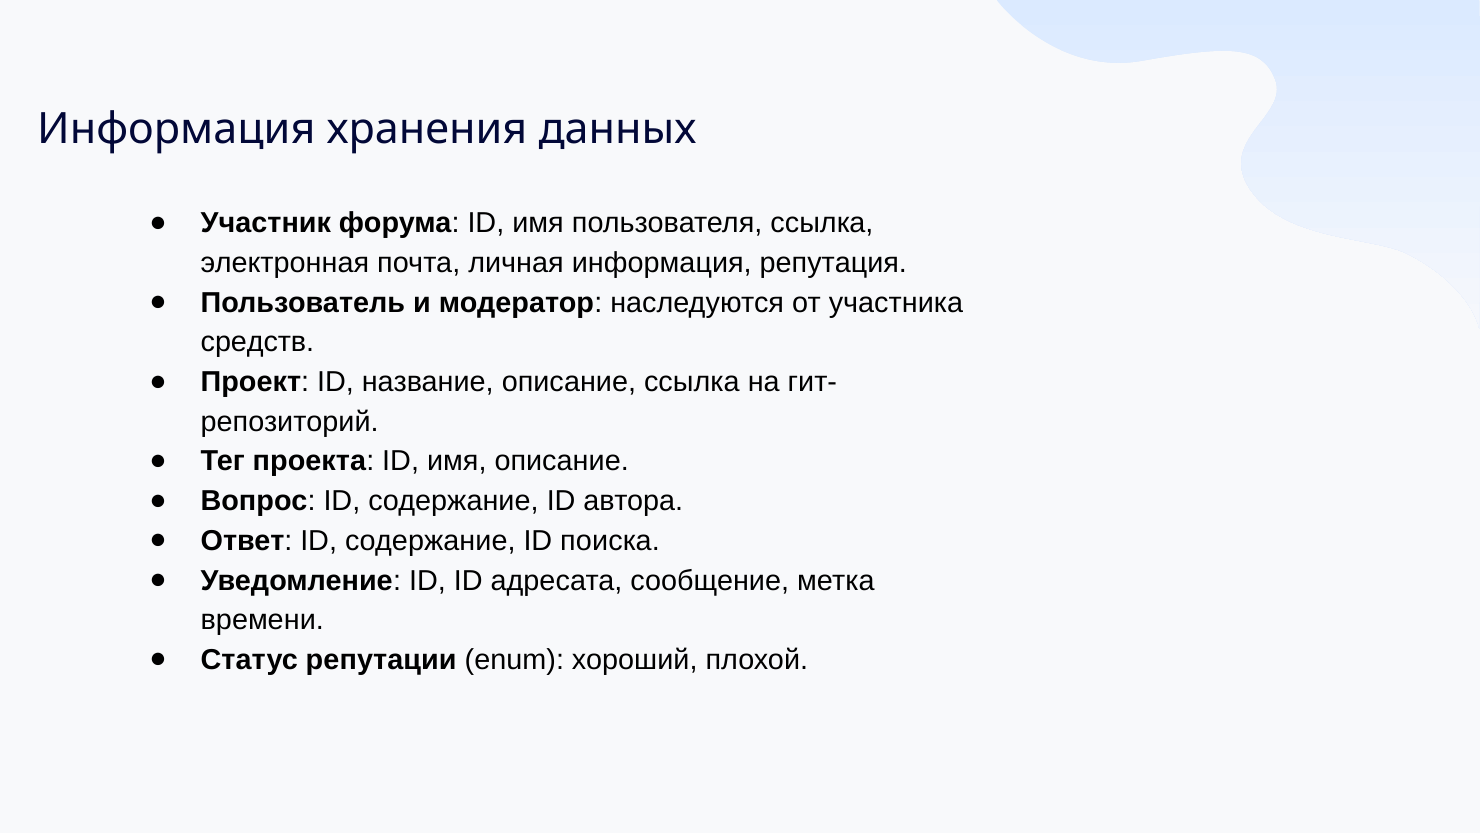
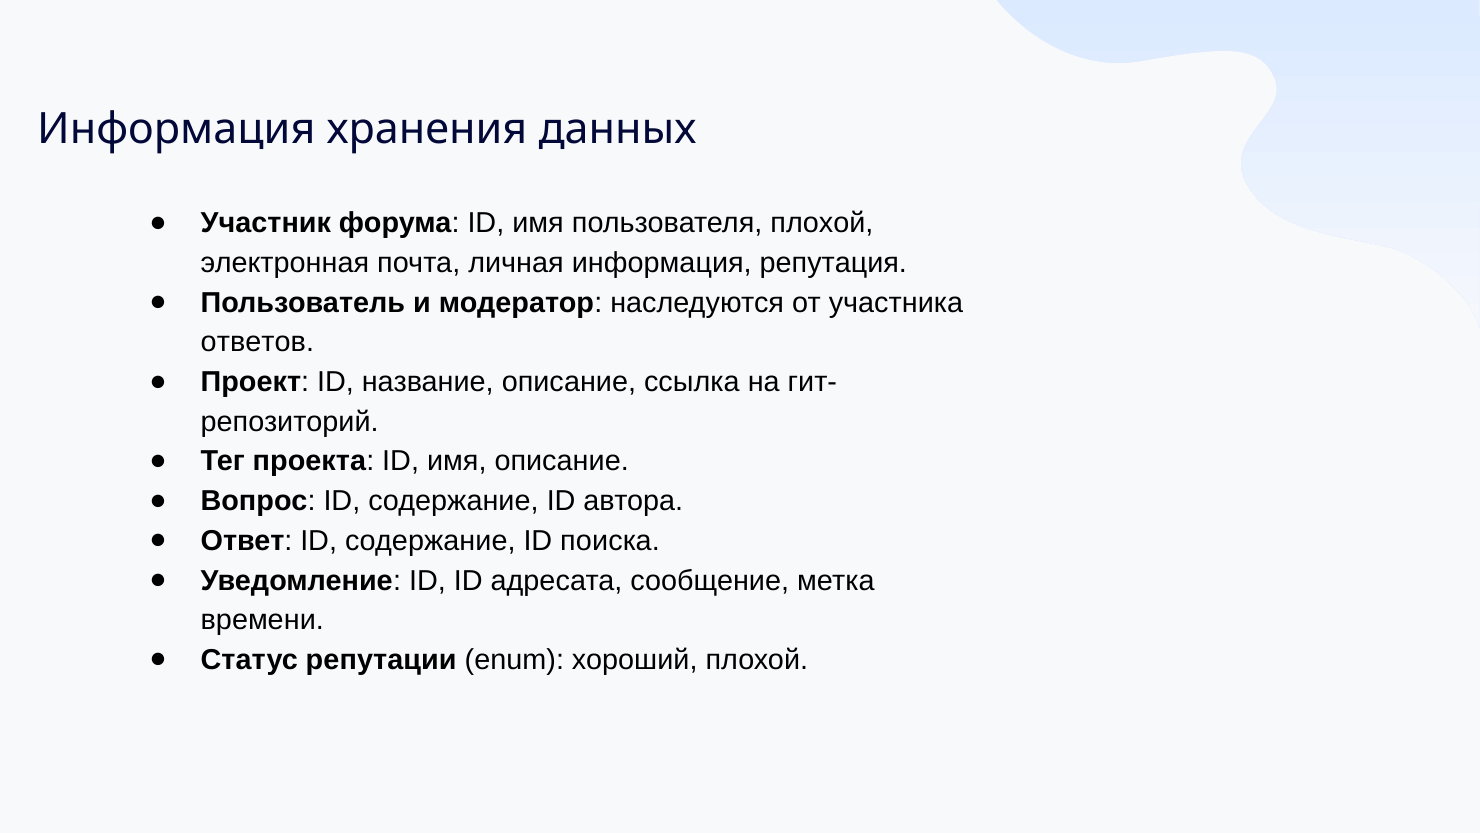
пользователя ссылка: ссылка -> плохой (822, 223)
средств: средств -> ответов (257, 342)
